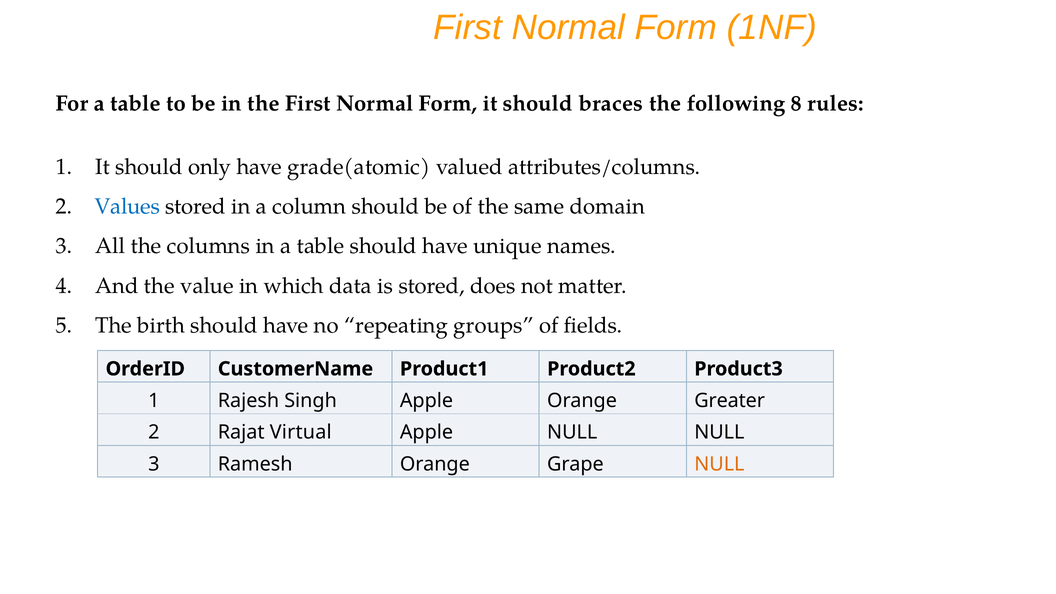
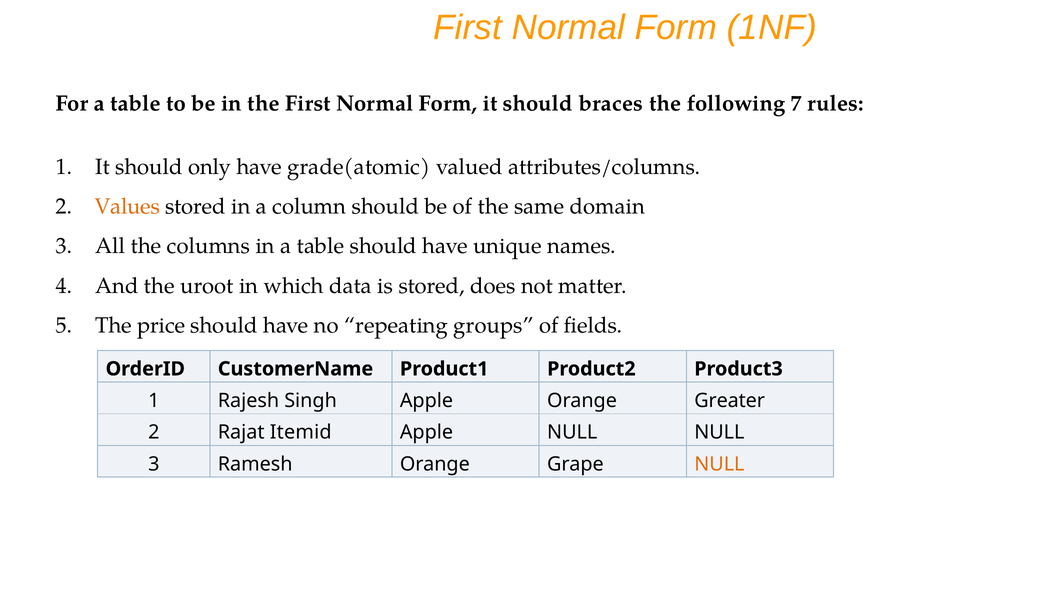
8: 8 -> 7 (796, 104)
Values colour: blue -> orange (127, 207)
value: value -> uroot (207, 286)
birth: birth -> price (161, 325)
Virtual: Virtual -> Itemid (301, 432)
